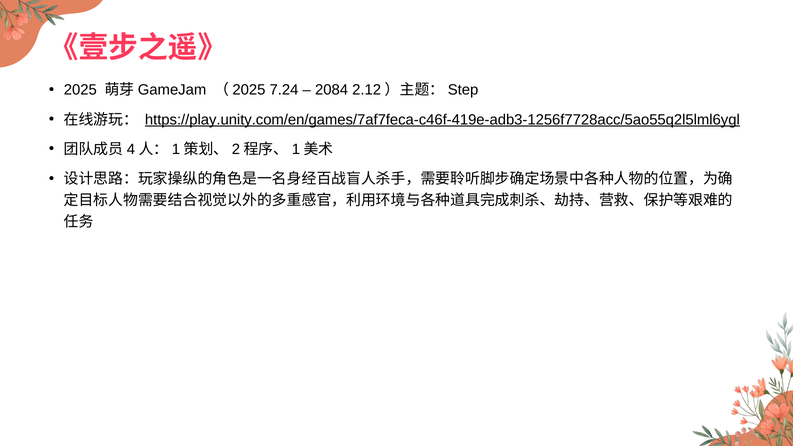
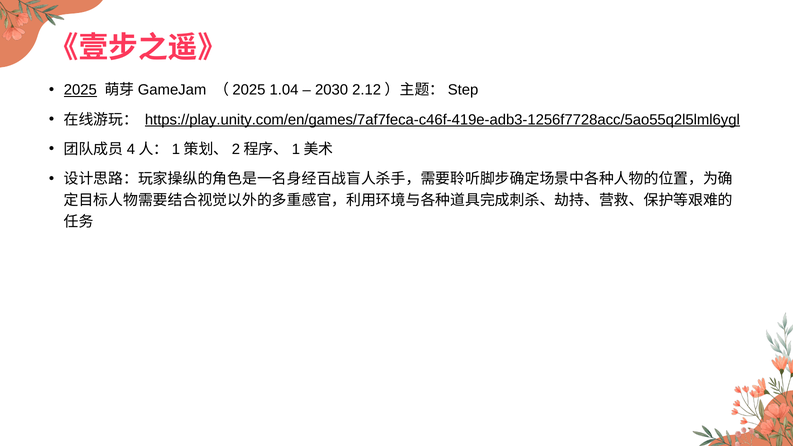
2025 underline: none -> present (80, 90)
7.24: 7.24 -> 1.04 (284, 90)
2084: 2084 -> 2030 (332, 90)
